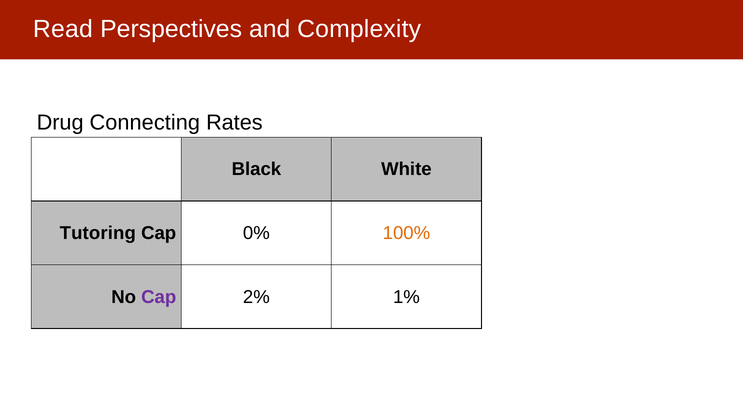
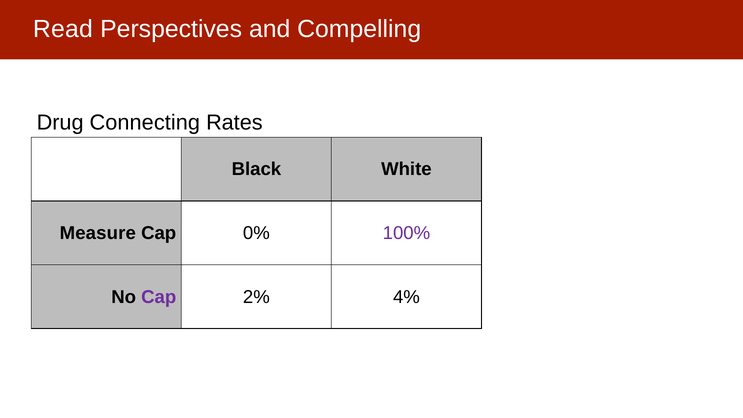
Complexity: Complexity -> Compelling (359, 29)
Tutoring: Tutoring -> Measure (98, 233)
100% colour: orange -> purple (406, 233)
1%: 1% -> 4% (406, 297)
